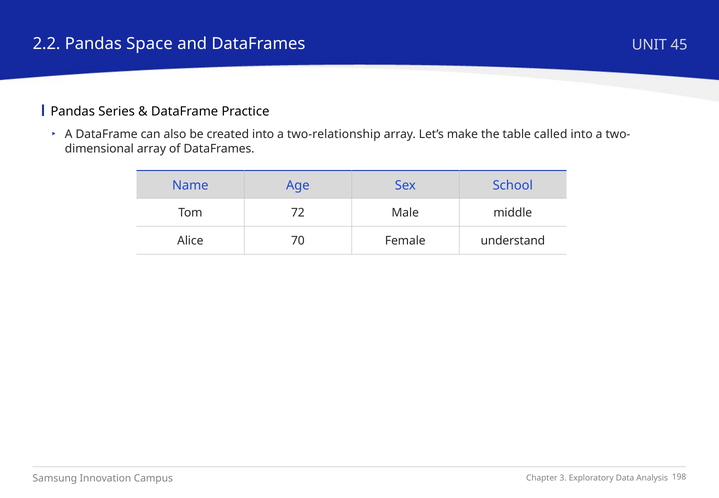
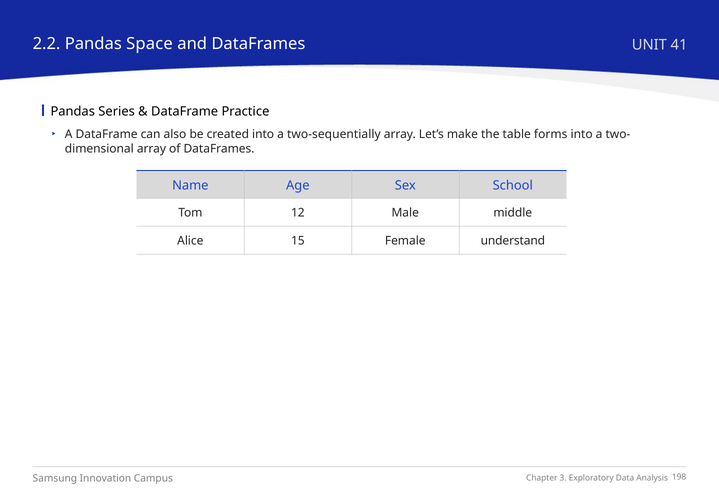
45: 45 -> 41 (679, 45)
two-relationship: two-relationship -> two-sequentially (334, 134)
called: called -> forms (551, 134)
72: 72 -> 12 (298, 213)
70: 70 -> 15 (298, 241)
